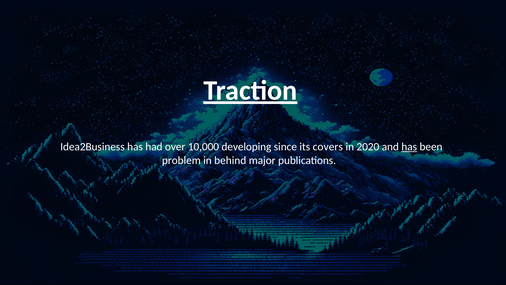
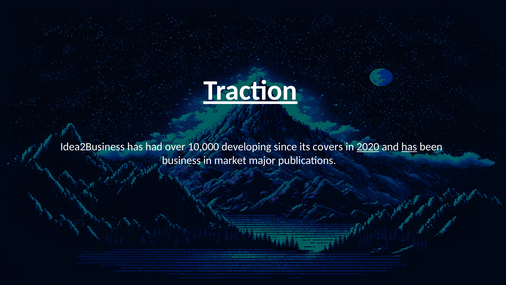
2020 underline: none -> present (368, 147)
problem: problem -> business (181, 160)
behind: behind -> market (230, 160)
